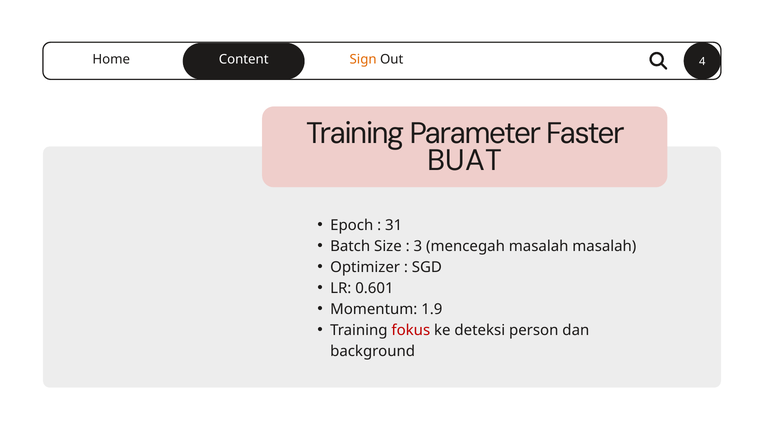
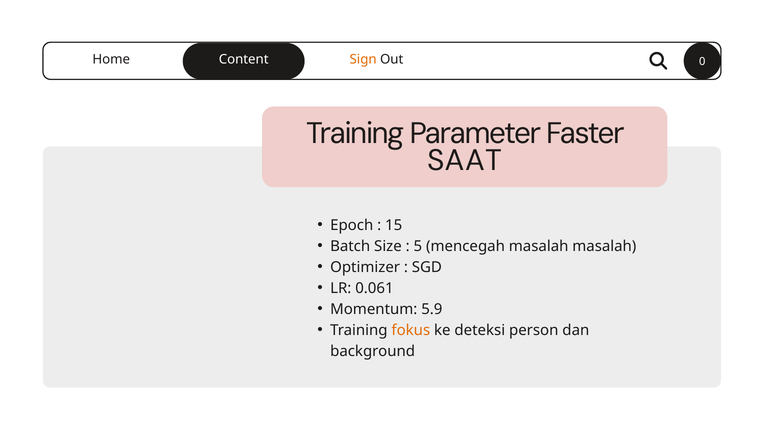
4: 4 -> 0 (702, 62)
BUAT: BUAT -> SAAT (465, 161)
31: 31 -> 15 (394, 226)
3: 3 -> 5 (418, 247)
0.601: 0.601 -> 0.061 (374, 289)
1.9: 1.9 -> 5.9 (432, 310)
fokus colour: red -> orange (411, 331)
